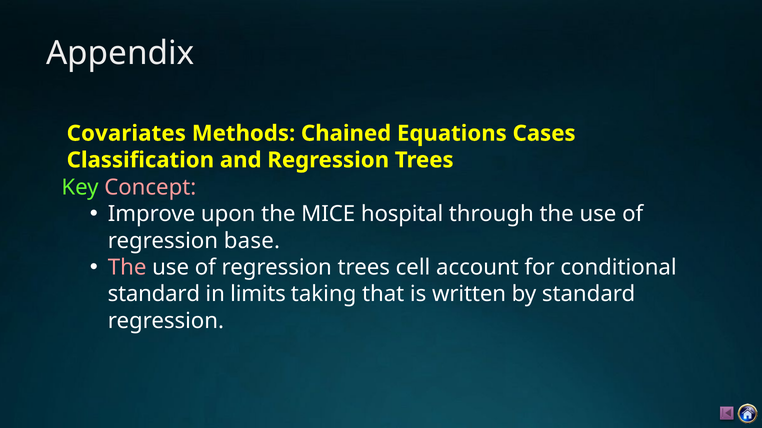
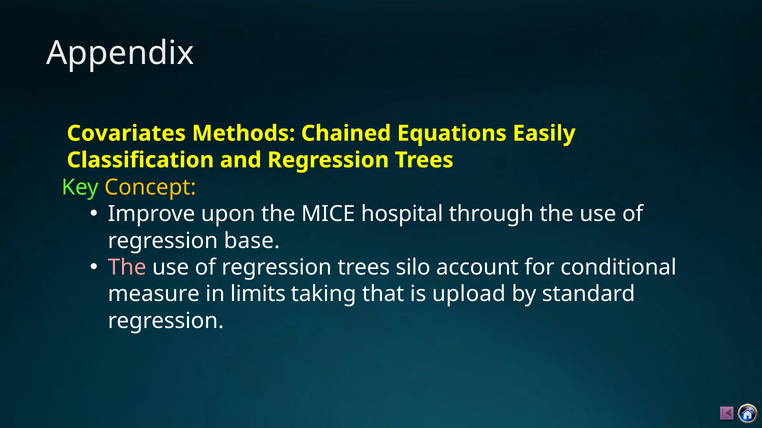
Cases: Cases -> Easily (544, 134)
Concept colour: pink -> yellow (150, 188)
cell: cell -> silo (413, 268)
standard: standard -> measure (154, 294)
written: written -> upload (469, 294)
